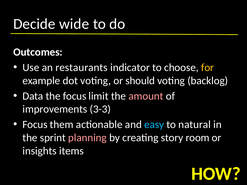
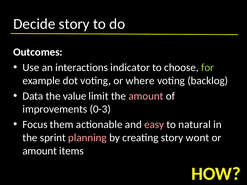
Decide wide: wide -> story (74, 24)
restaurants: restaurants -> interactions (82, 68)
for colour: yellow -> light green (208, 68)
should: should -> where (140, 81)
the focus: focus -> value (75, 96)
3-3: 3-3 -> 0-3 (100, 109)
easy colour: light blue -> pink (154, 125)
room: room -> wont (197, 138)
insights: insights -> amount (40, 151)
